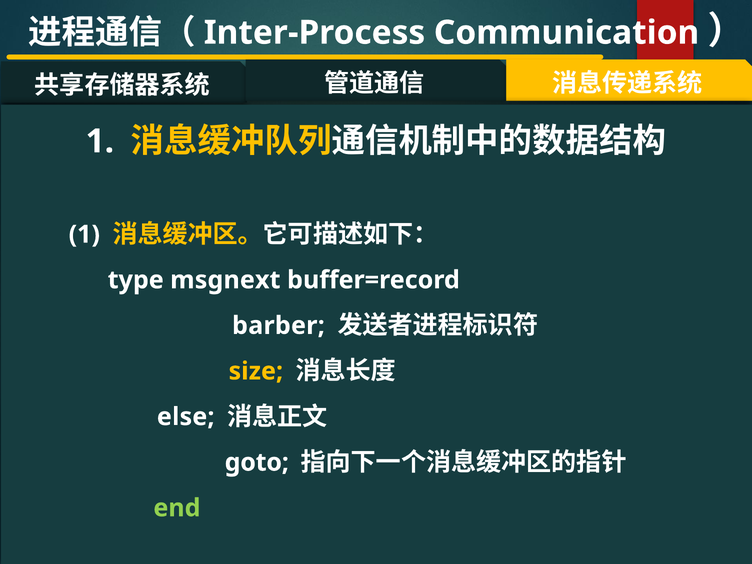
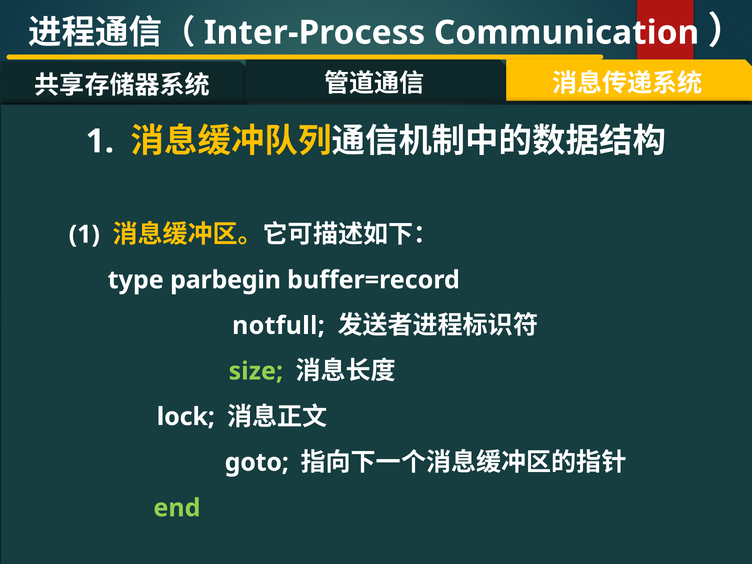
msgnext: msgnext -> parbegin (226, 280)
barber: barber -> notfull (278, 326)
size colour: yellow -> light green (256, 371)
else: else -> lock (186, 417)
